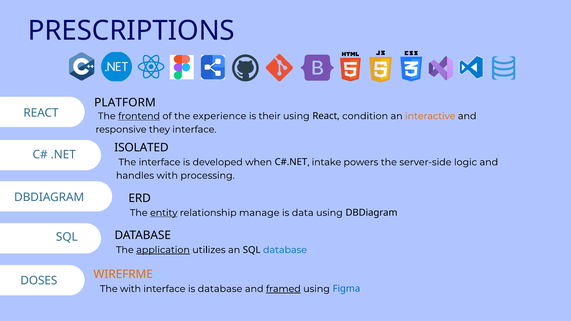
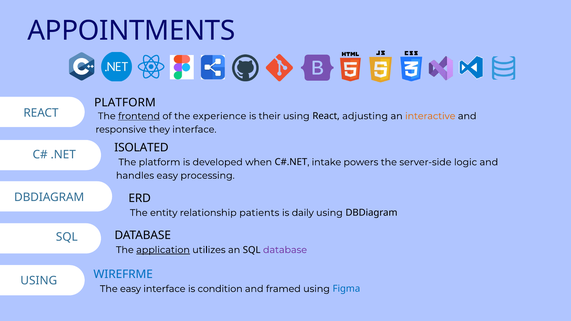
PRESCRIPTIONS: PRESCRIPTIONS -> APPOINTMENTS (131, 31)
condition: condition -> adjusting (365, 116)
The interface: interface -> platform (160, 162)
handles with: with -> easy (167, 176)
entity underline: present -> none (164, 213)
manage: manage -> patients (259, 213)
data: data -> daily (303, 213)
database colour: blue -> purple (285, 250)
WIREFRME colour: orange -> blue (123, 274)
DOSES: DOSES -> USING (39, 281)
The with: with -> easy (131, 289)
is database: database -> condition (220, 289)
framed underline: present -> none (283, 289)
